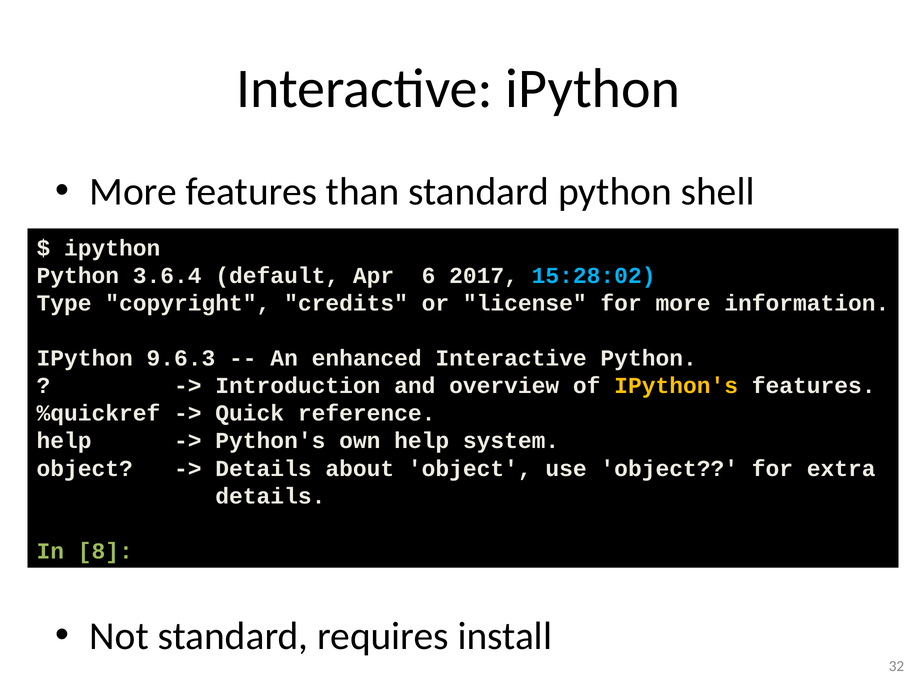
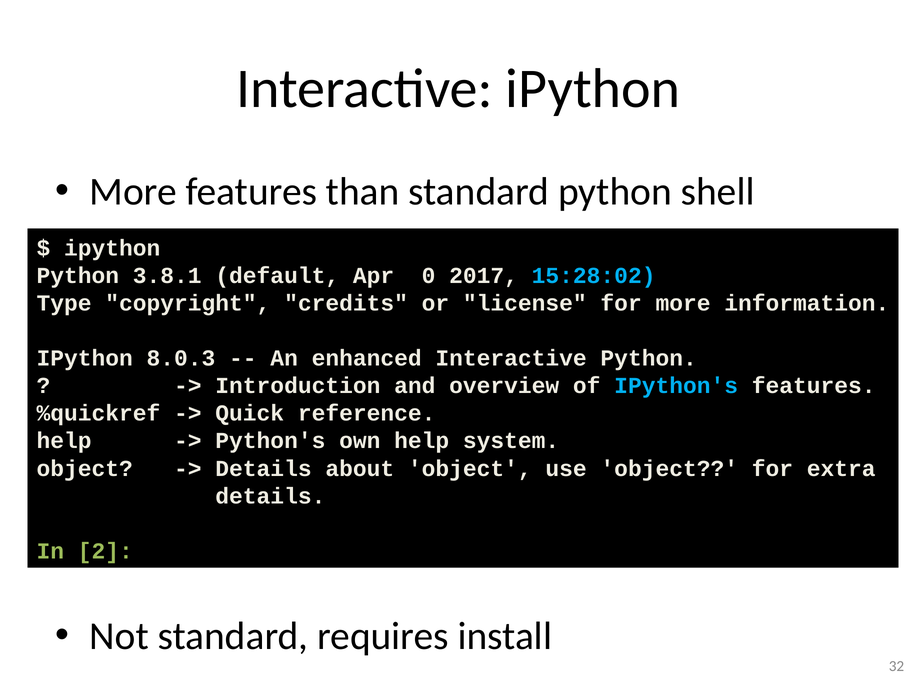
3.6.4: 3.6.4 -> 3.8.1 (167, 276)
6: 6 -> 0 (429, 276)
9.6.3: 9.6.3 -> 8.0.3 (181, 358)
IPython's colour: yellow -> light blue (676, 386)
8: 8 -> 2 (105, 551)
